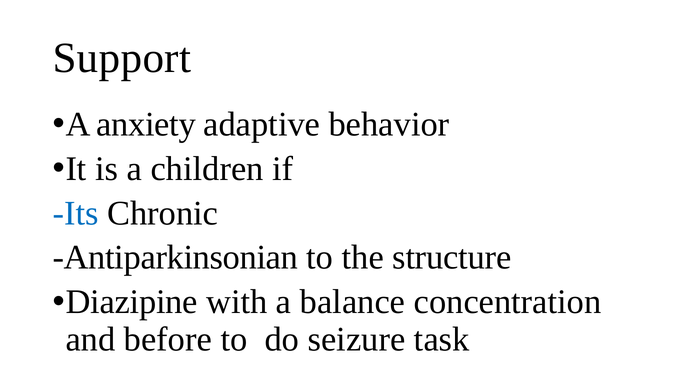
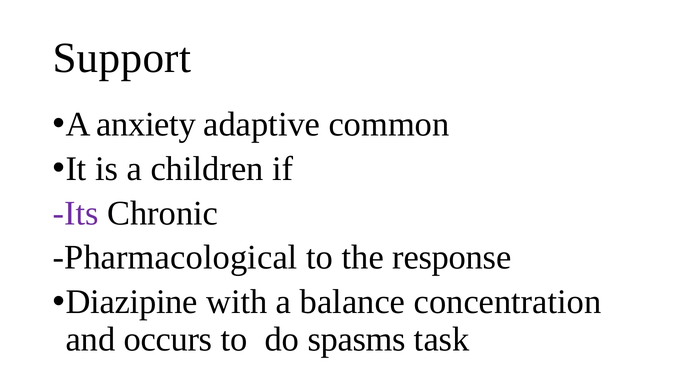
behavior: behavior -> common (389, 124)
Its colour: blue -> purple (76, 213)
Antiparkinsonian: Antiparkinsonian -> Pharmacological (175, 258)
structure: structure -> response (452, 258)
before: before -> occurs (168, 339)
seizure: seizure -> spasms (357, 339)
